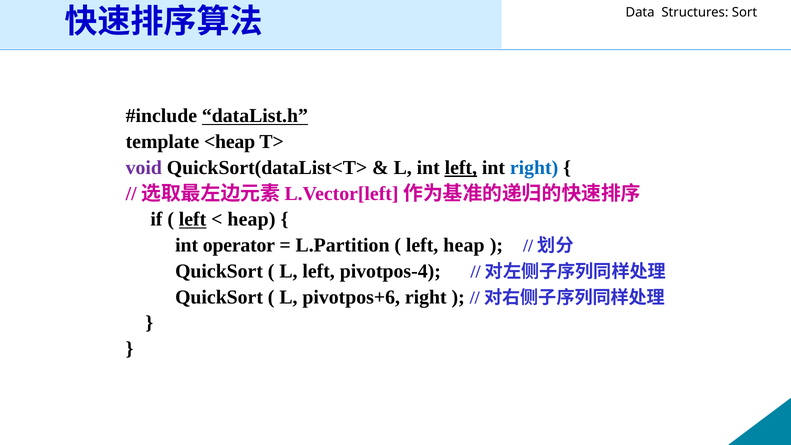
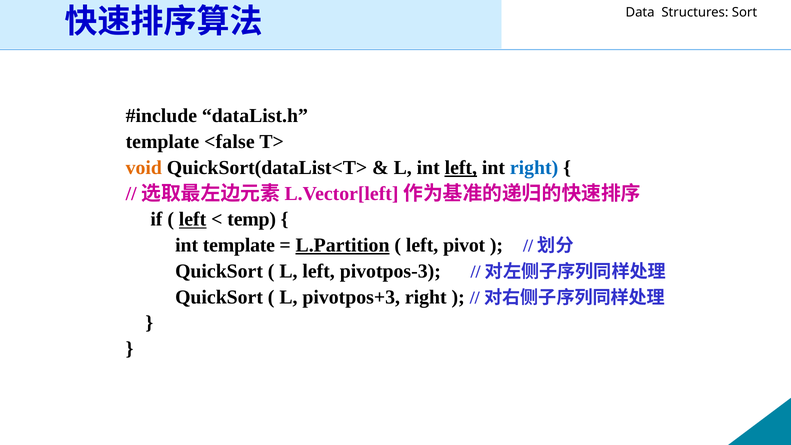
dataList.h underline: present -> none (255, 116)
<heap: <heap -> <false (229, 142)
void colour: purple -> orange (144, 168)
heap: heap -> temp (252, 219)
int operator: operator -> template (239, 245)
L.Partition underline: none -> present (343, 245)
left heap: heap -> pivot (464, 245)
pivotpos-4: pivotpos-4 -> pivotpos-3 (390, 271)
pivotpos+6: pivotpos+6 -> pivotpos+3 (351, 297)
